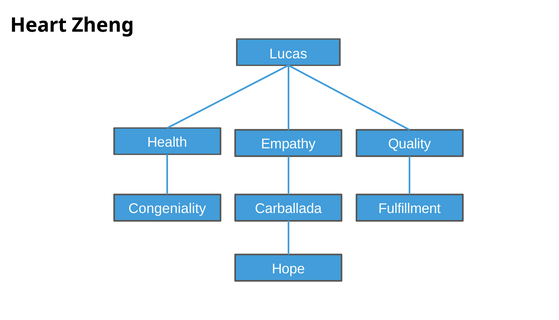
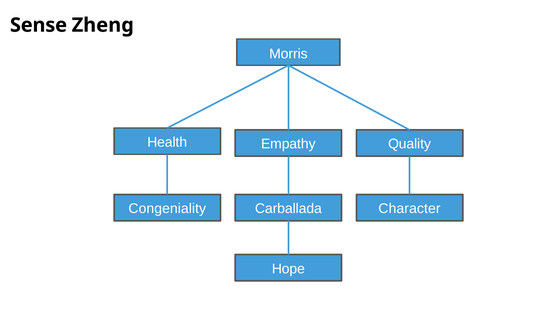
Heart: Heart -> Sense (38, 25)
Lucas: Lucas -> Morris (288, 54)
Fulfillment: Fulfillment -> Character (409, 208)
